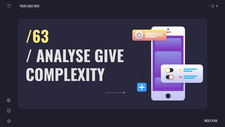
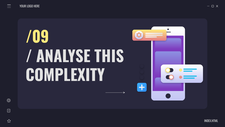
/63: /63 -> /09 (37, 37)
GIVE: GIVE -> THIS (109, 57)
